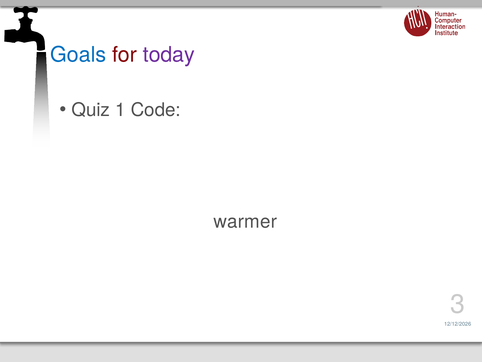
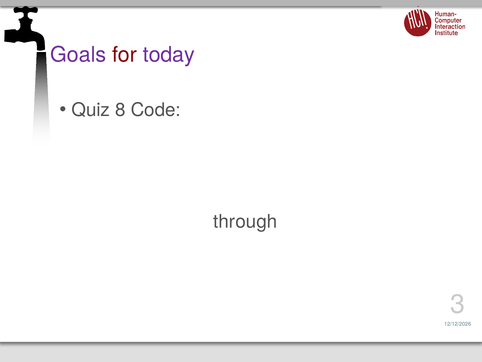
Goals colour: blue -> purple (78, 55)
1: 1 -> 8 (120, 110)
warmer: warmer -> through (245, 221)
